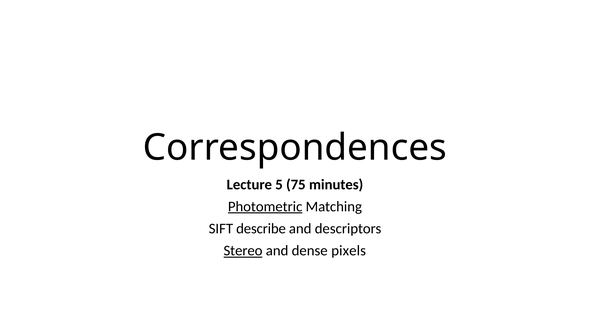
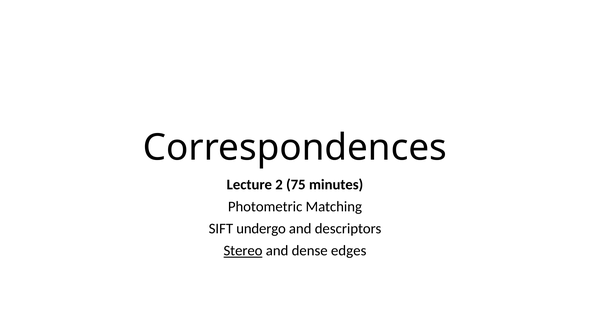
5: 5 -> 2 (279, 184)
Photometric underline: present -> none (265, 206)
describe: describe -> undergo (261, 229)
pixels: pixels -> edges (349, 251)
